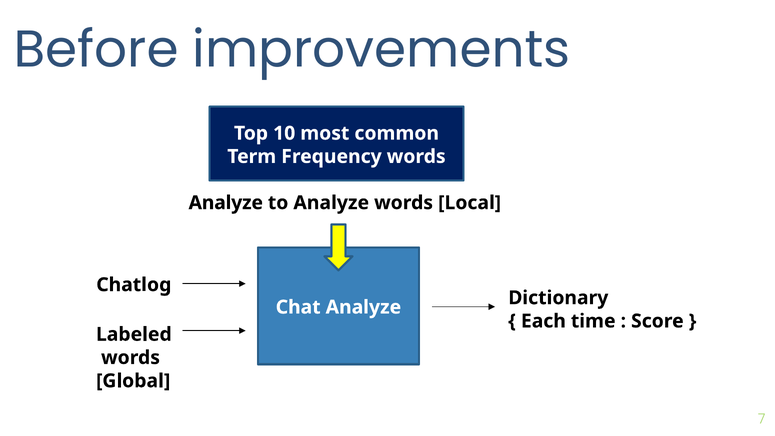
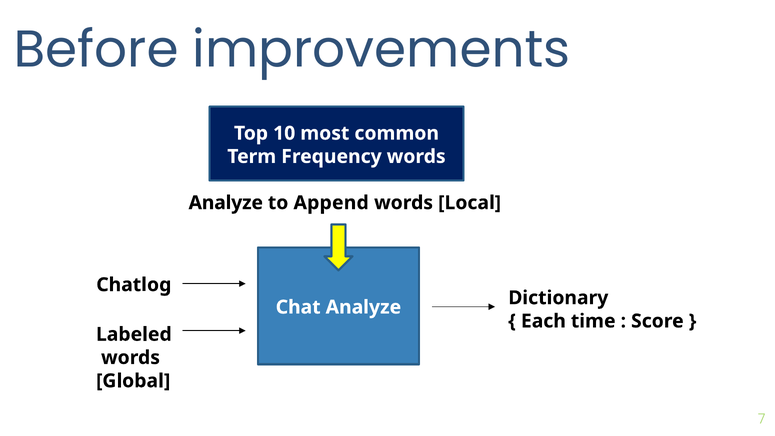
to Analyze: Analyze -> Append (331, 203)
